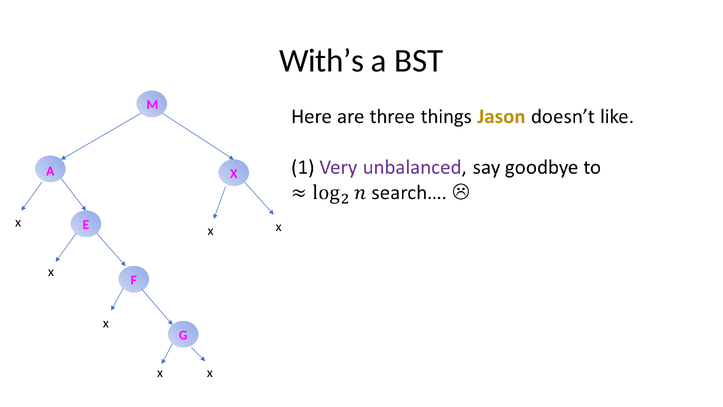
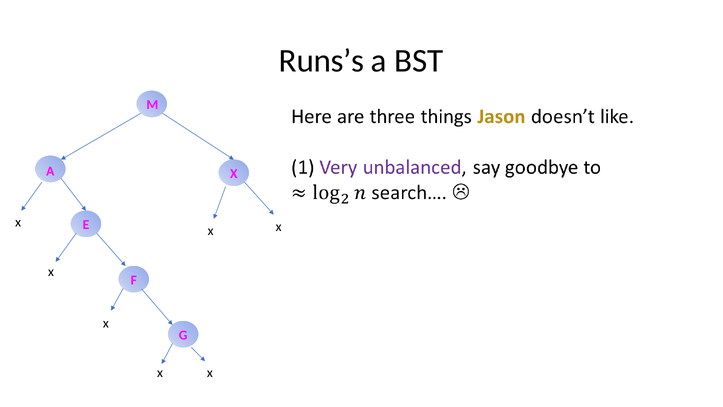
With’s: With’s -> Runs’s (322, 61)
